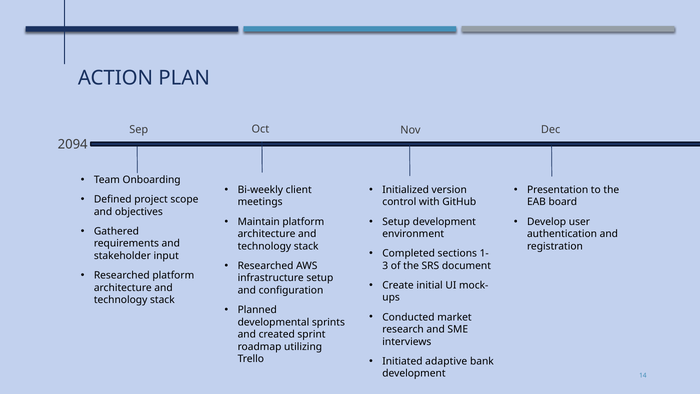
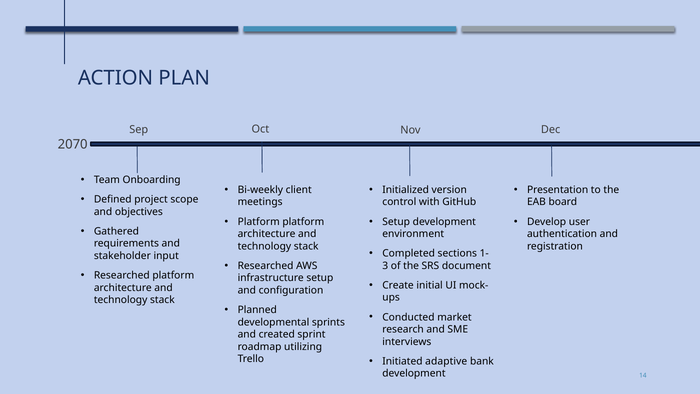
2094: 2094 -> 2070 (73, 144)
Maintain: Maintain -> Platform (259, 222)
